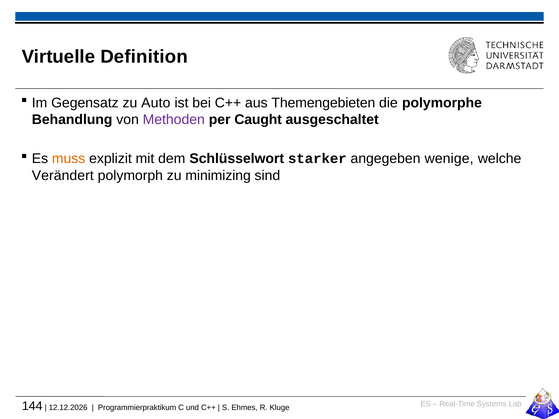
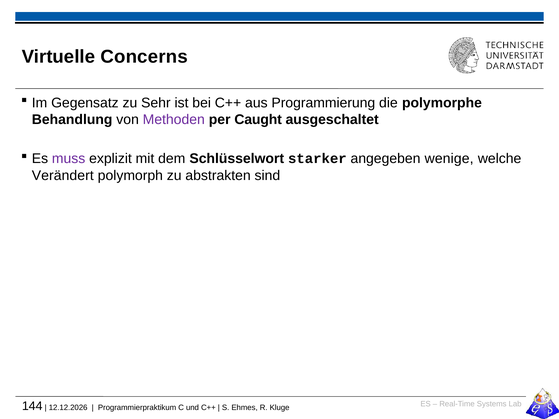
Definition: Definition -> Concerns (144, 57)
Auto: Auto -> Sehr (156, 103)
Themengebieten: Themengebieten -> Programmierung (323, 103)
muss colour: orange -> purple (69, 159)
minimizing: minimizing -> abstrakten (218, 176)
